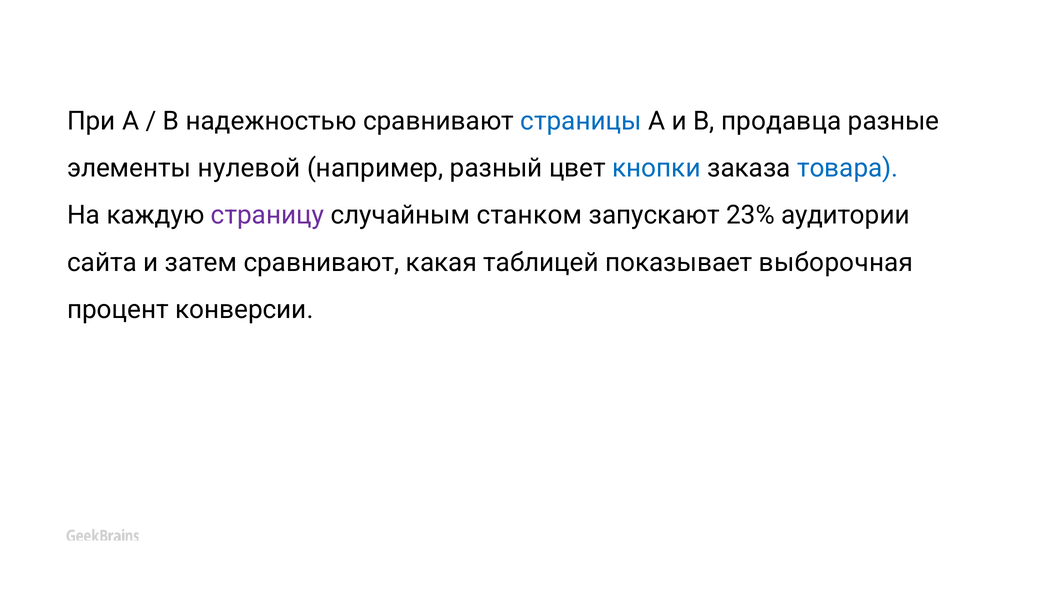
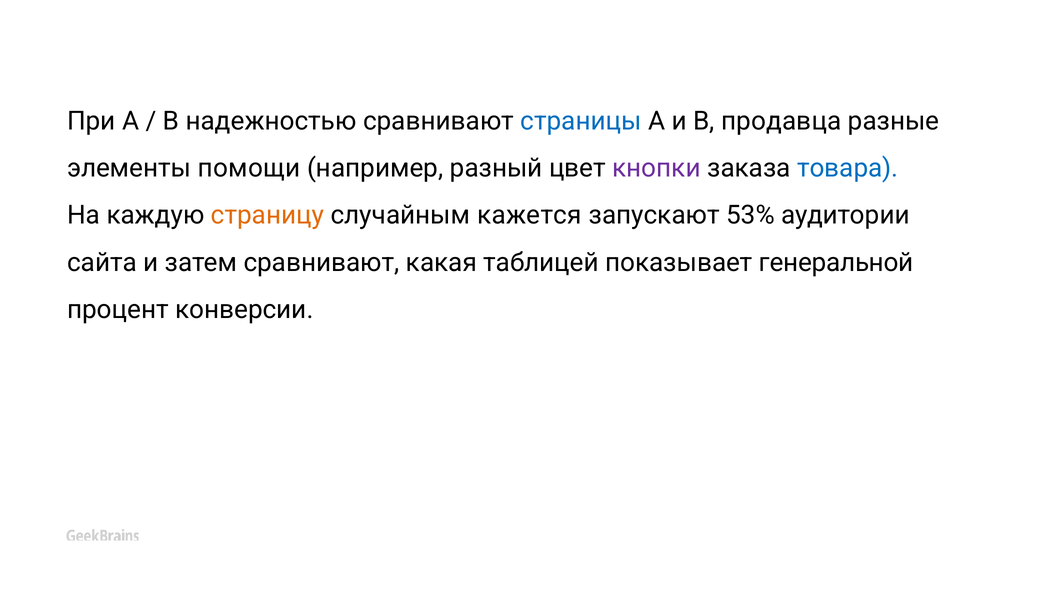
нулевой: нулевой -> помощи (249, 168)
кнопки colour: blue -> purple (656, 168)
страницу colour: purple -> orange (268, 215)
станком: станком -> кажется (529, 215)
23%: 23% -> 53% (750, 215)
выборочная: выборочная -> генеральной (836, 262)
